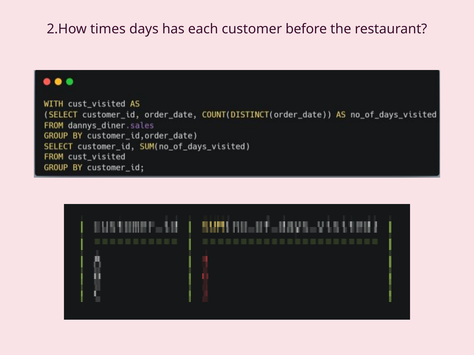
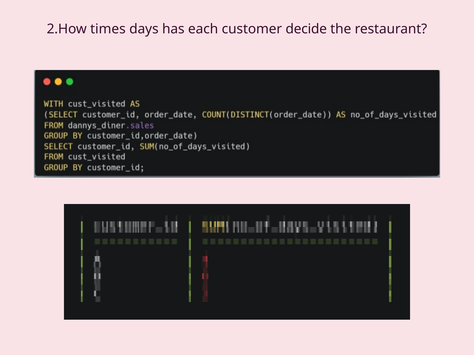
before: before -> decide (306, 29)
